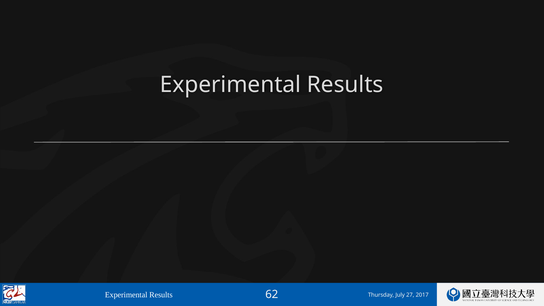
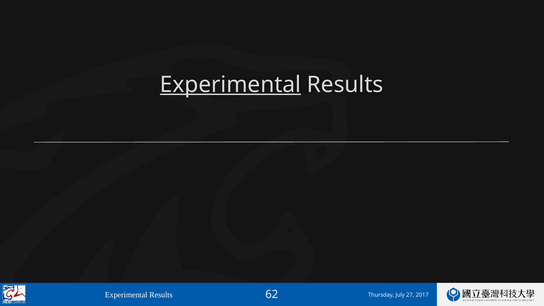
Experimental underline: none -> present (231, 85)
